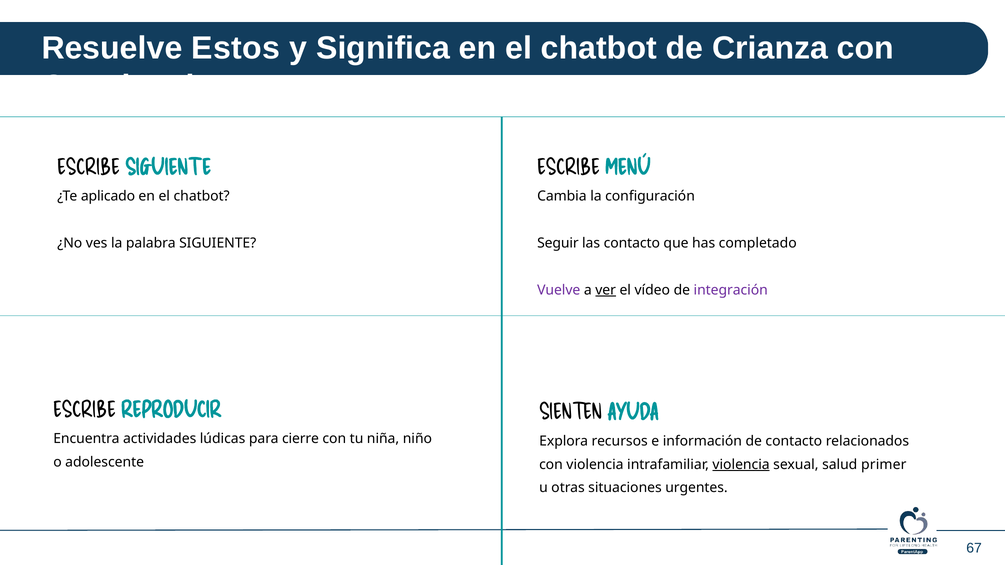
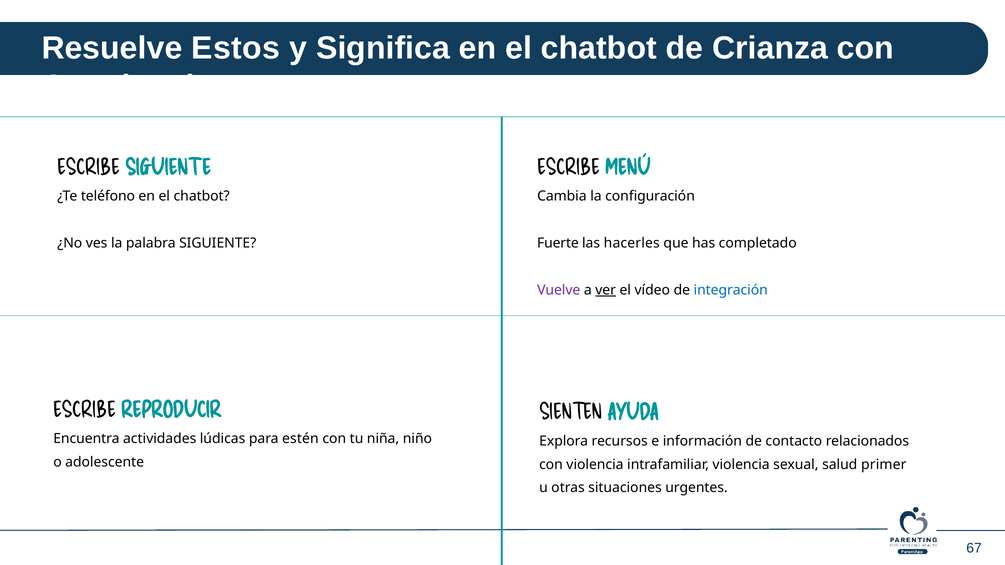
aplicado: aplicado -> teléfono (108, 196)
Seguir: Seguir -> Fuerte (558, 243)
las contacto: contacto -> hacerles (632, 243)
integración colour: purple -> blue (731, 290)
cierre: cierre -> estén (300, 439)
violencia underline: present -> none (741, 465)
